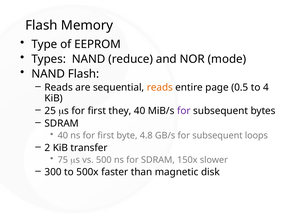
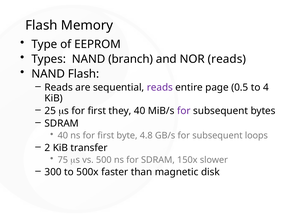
reduce: reduce -> branch (131, 59)
NOR mode: mode -> reads (227, 59)
reads colour: orange -> purple (160, 88)
